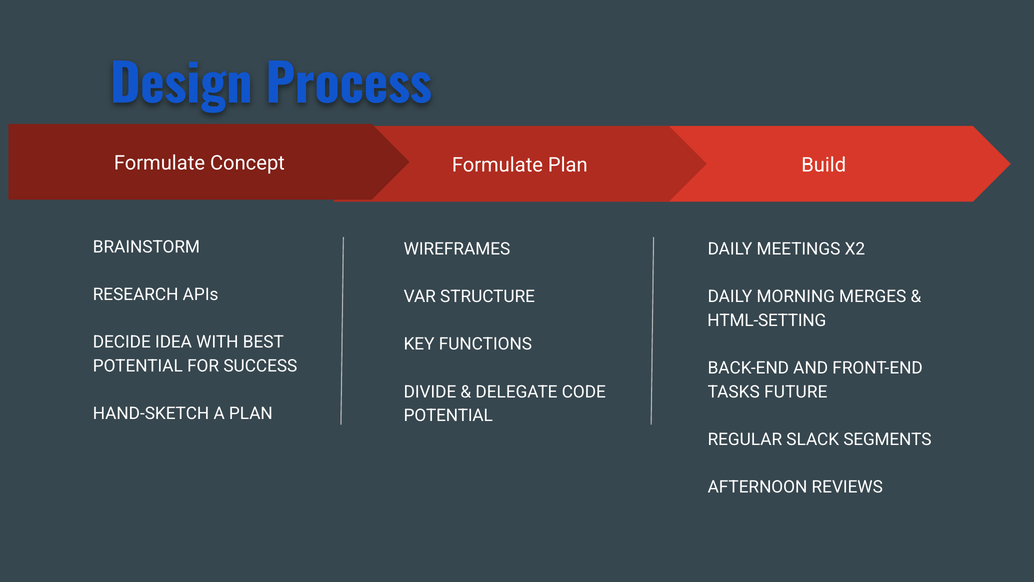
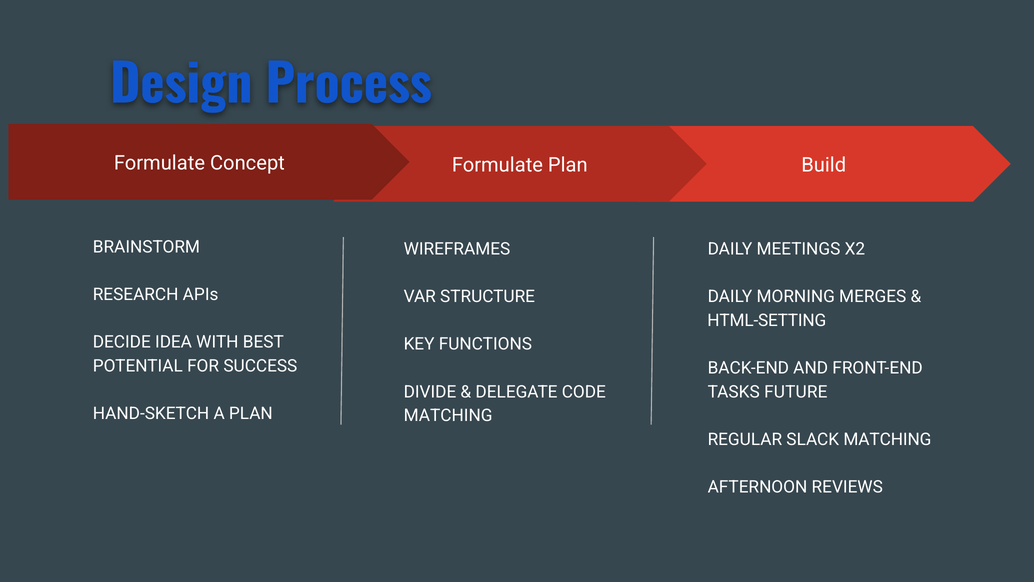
POTENTIAL: POTENTIAL -> MATCHING (448, 415)
SLACK SEGMENTS: SEGMENTS -> MATCHING (887, 439)
